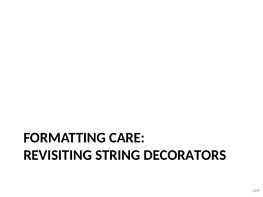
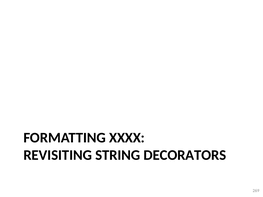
CARE: CARE -> XXXX (127, 138)
